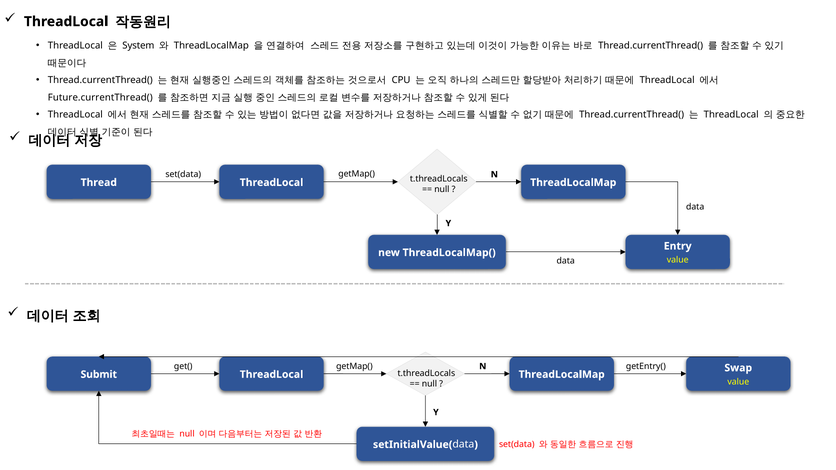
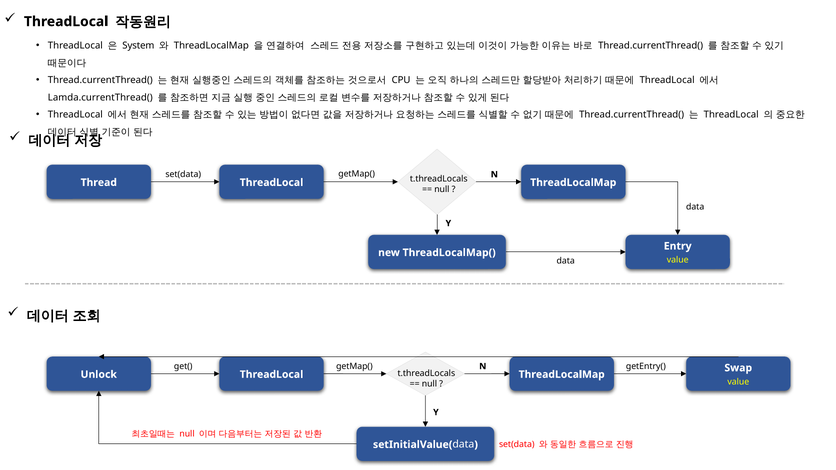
Future.currentThread(: Future.currentThread( -> Lamda.currentThread( (100, 98)
Submit: Submit -> Unlock (99, 375)
